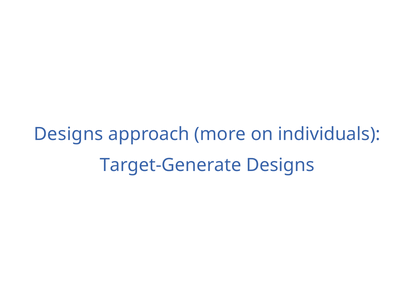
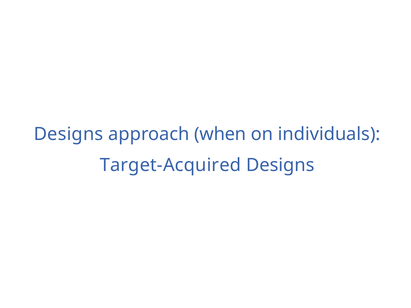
more: more -> when (220, 134)
Target-Generate: Target-Generate -> Target-Acquired (170, 165)
